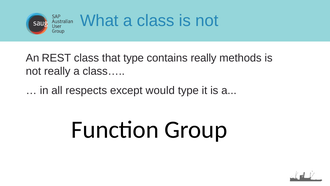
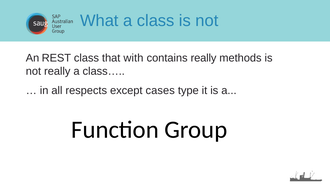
that type: type -> with (133, 58)
would: would -> cases (160, 90)
